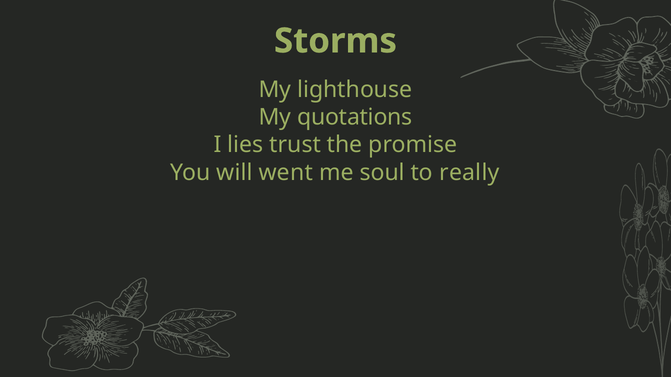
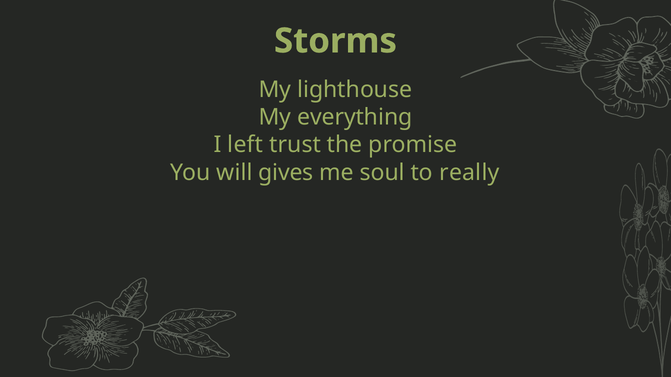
quotations: quotations -> everything (355, 117)
lies: lies -> left (245, 145)
went: went -> gives (286, 173)
